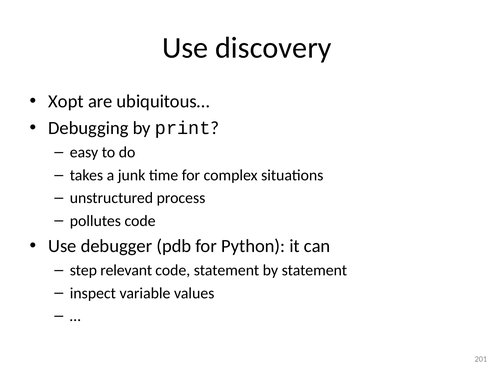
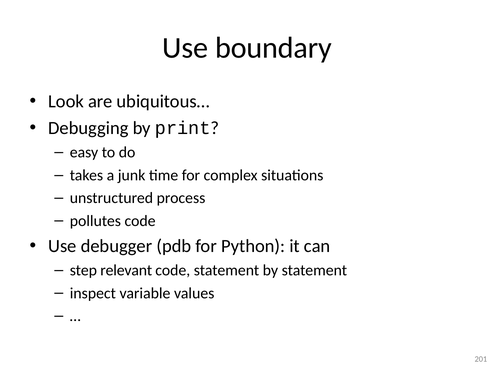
discovery: discovery -> boundary (273, 48)
Xopt: Xopt -> Look (66, 101)
